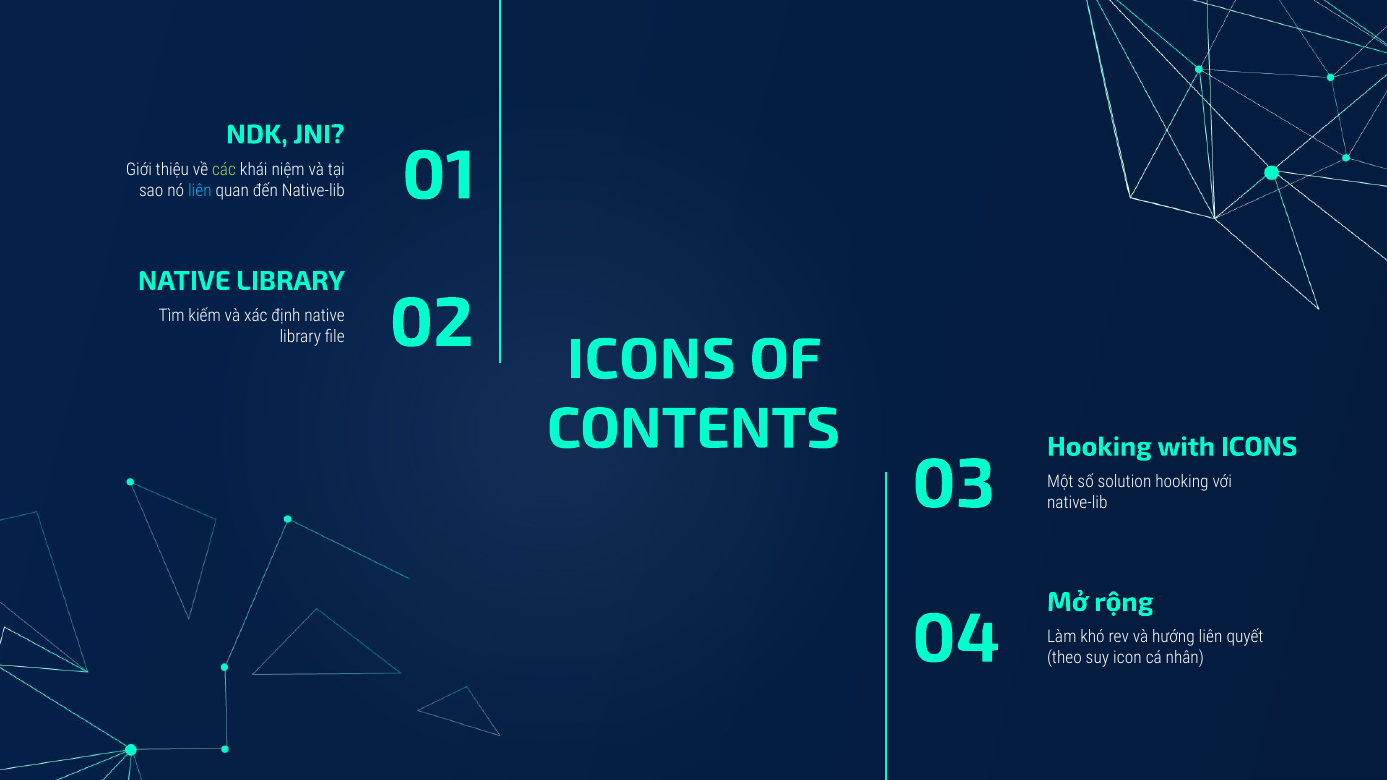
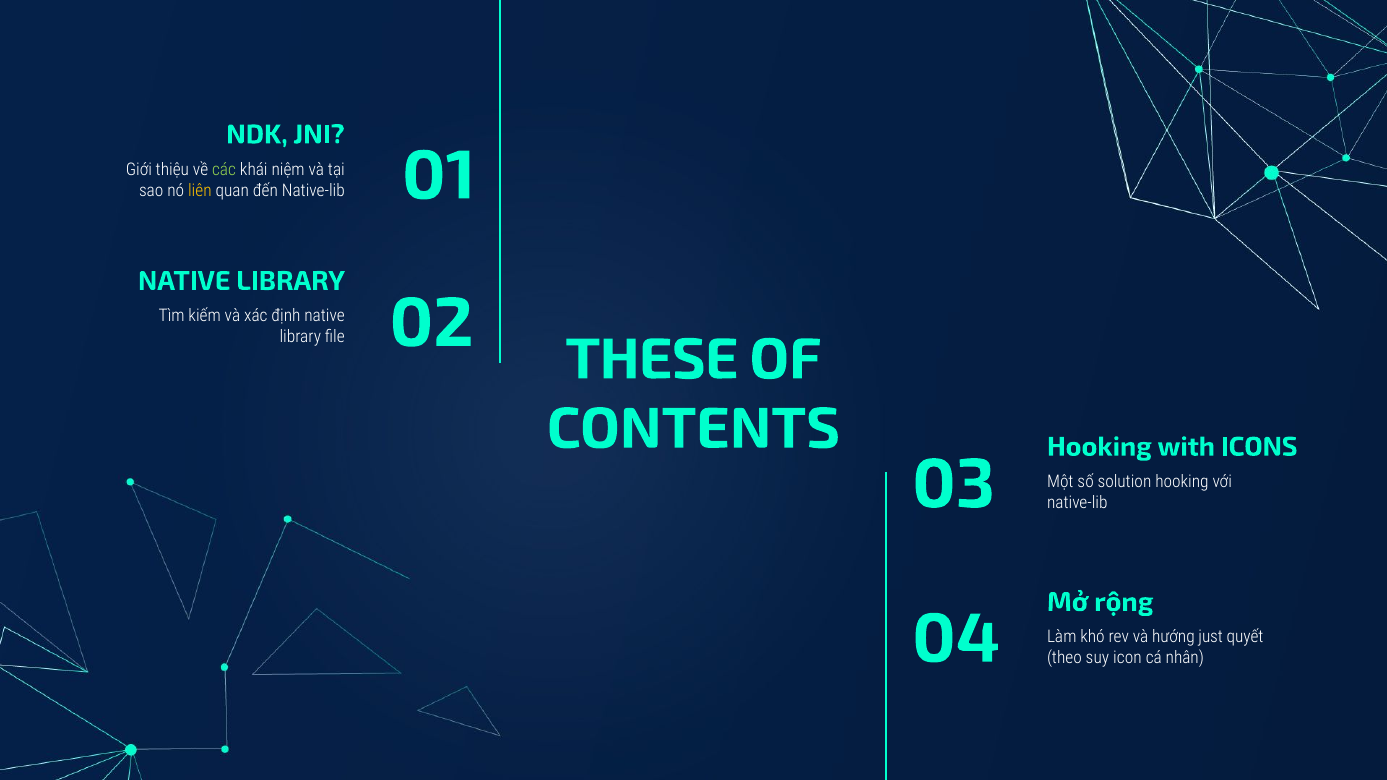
liên colour: light blue -> yellow (200, 190)
ICONS: ICONS -> THESE (652, 359)
hướng liên: liên -> just (1211, 637)
